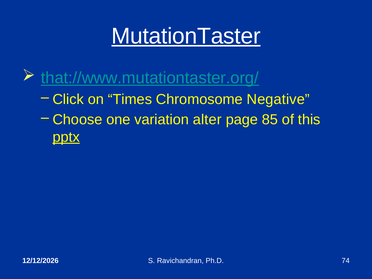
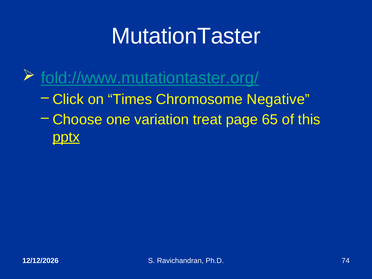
MutationTaster underline: present -> none (186, 36)
that://www.mutationtaster.org/: that://www.mutationtaster.org/ -> fold://www.mutationtaster.org/ (150, 78)
alter: alter -> treat (207, 120)
85: 85 -> 65 (270, 120)
